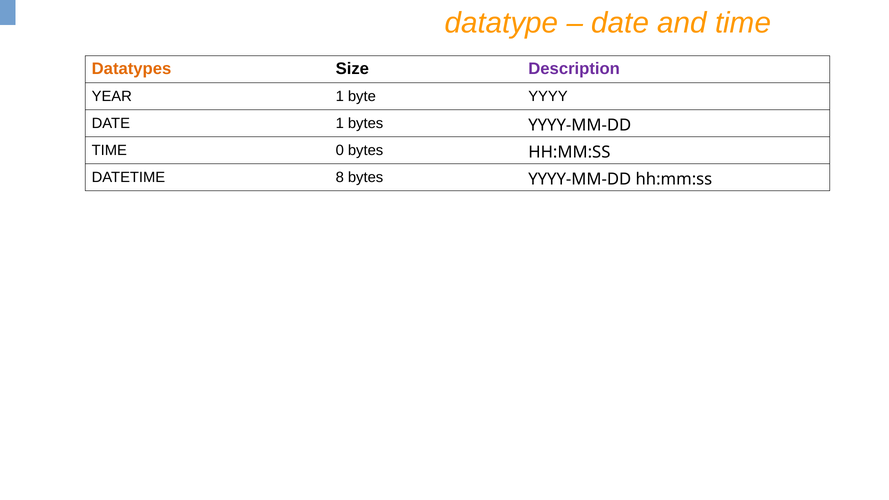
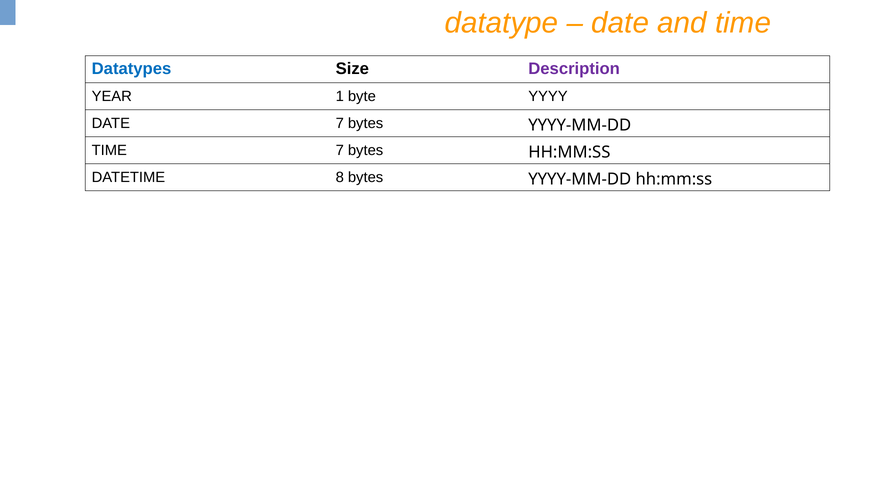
Datatypes colour: orange -> blue (132, 69)
DATE 1: 1 -> 7 (340, 124)
TIME 0: 0 -> 7 (340, 151)
